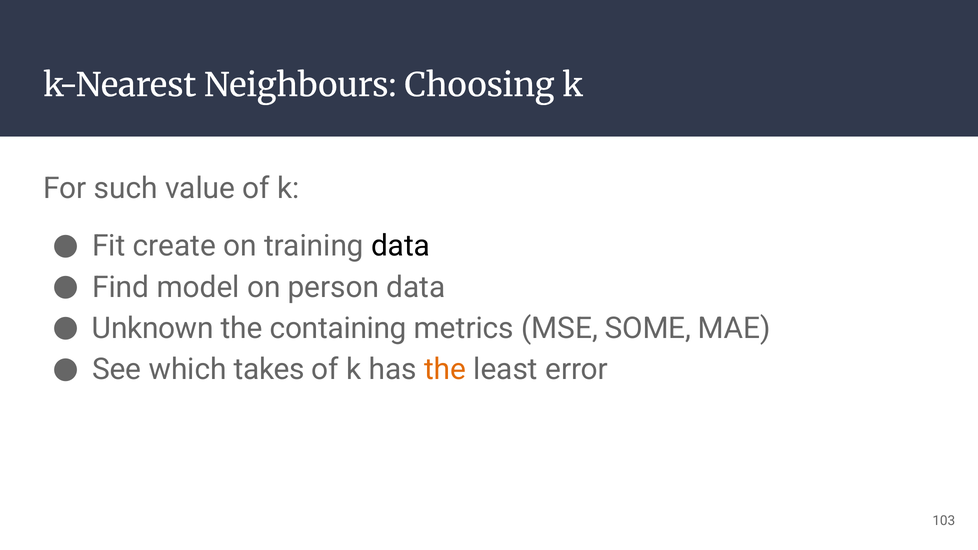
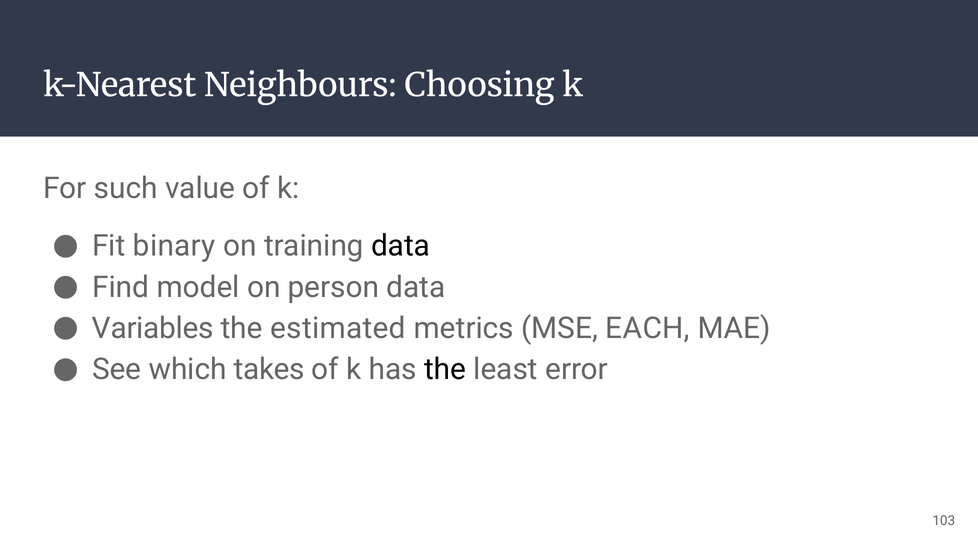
create: create -> binary (174, 246)
Unknown: Unknown -> Variables (153, 328)
containing: containing -> estimated (338, 328)
SOME: SOME -> EACH (648, 328)
the colour: orange -> black (445, 370)
